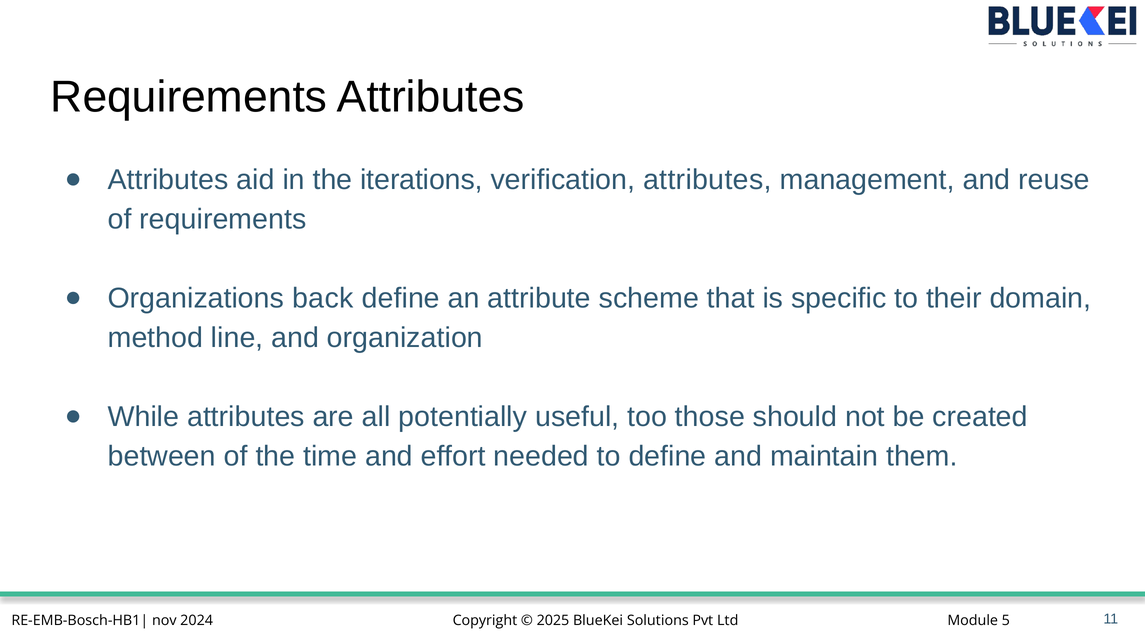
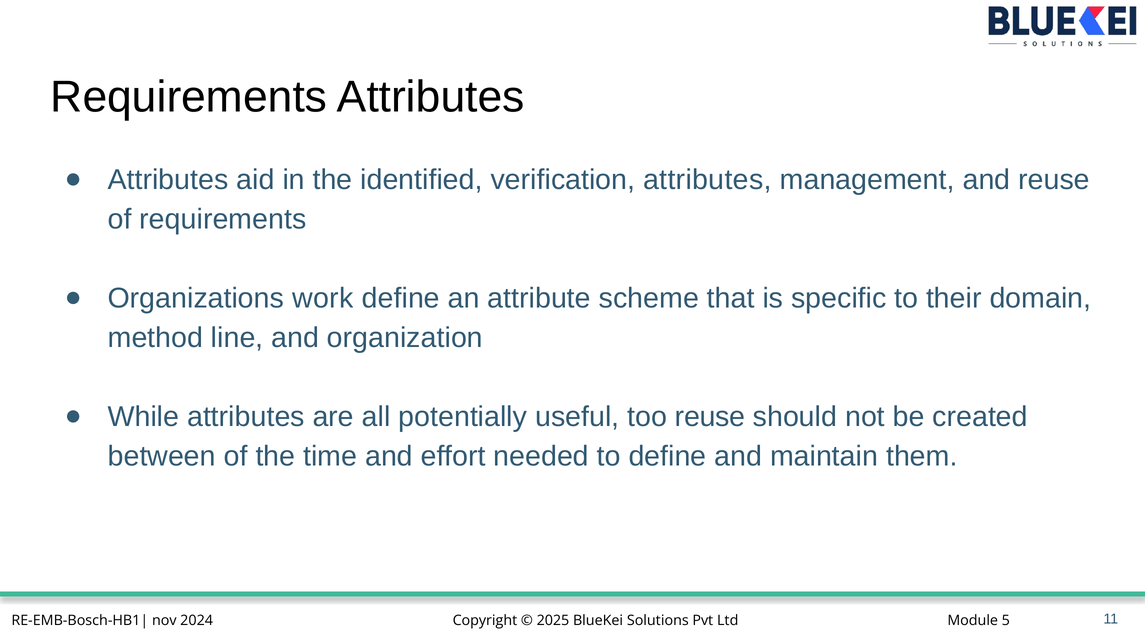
iterations: iterations -> identified (421, 180)
back: back -> work (323, 299)
too those: those -> reuse (710, 417)
